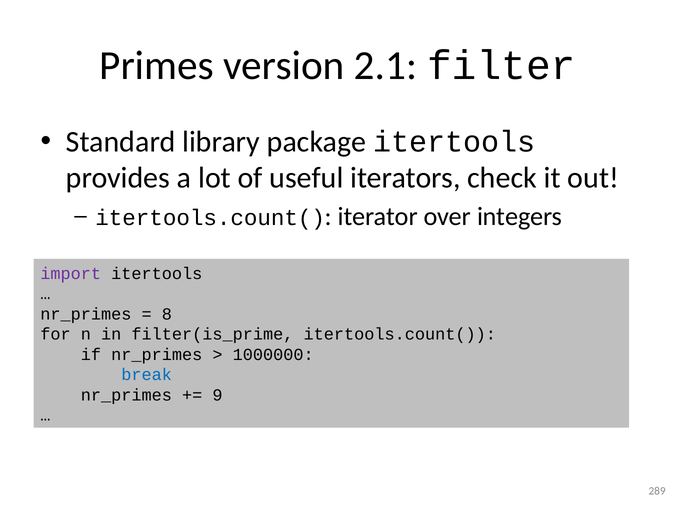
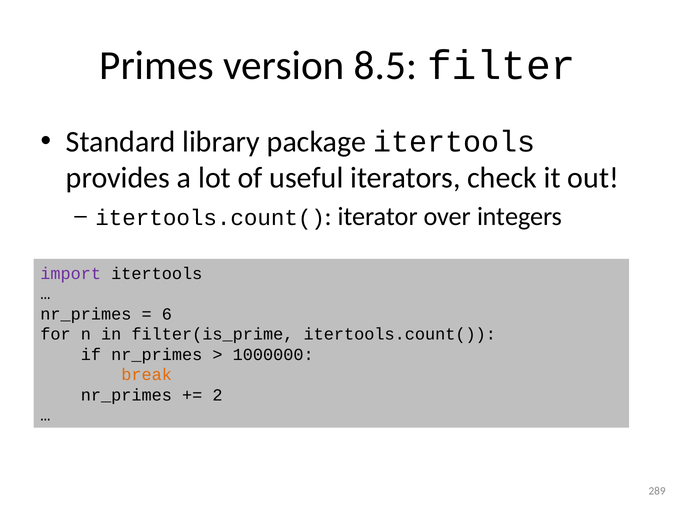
2.1: 2.1 -> 8.5 (386, 65)
8: 8 -> 6 (167, 314)
break colour: blue -> orange (147, 374)
9: 9 -> 2 (218, 395)
